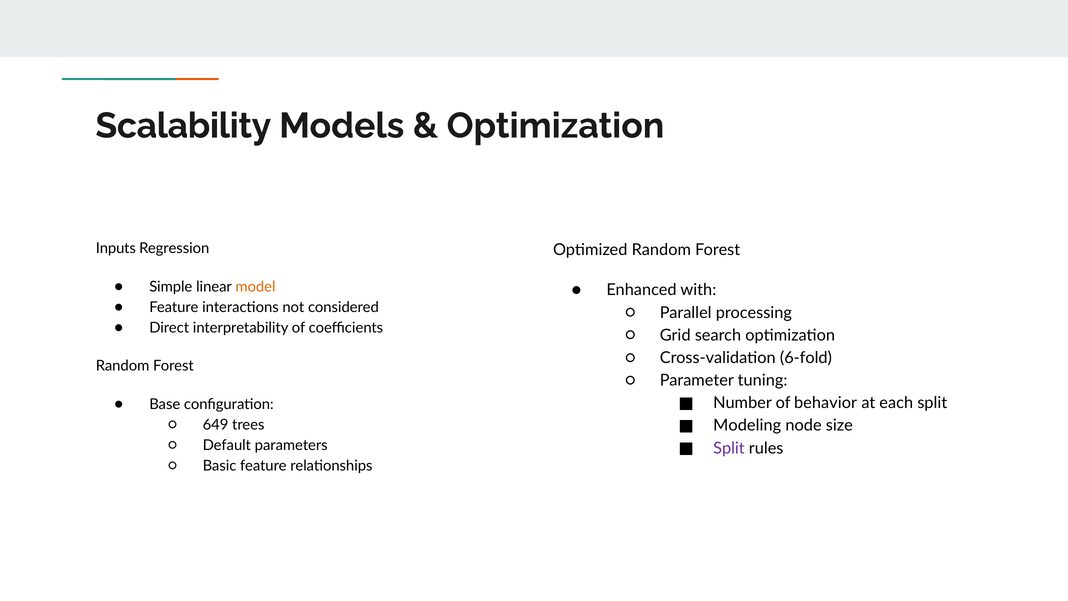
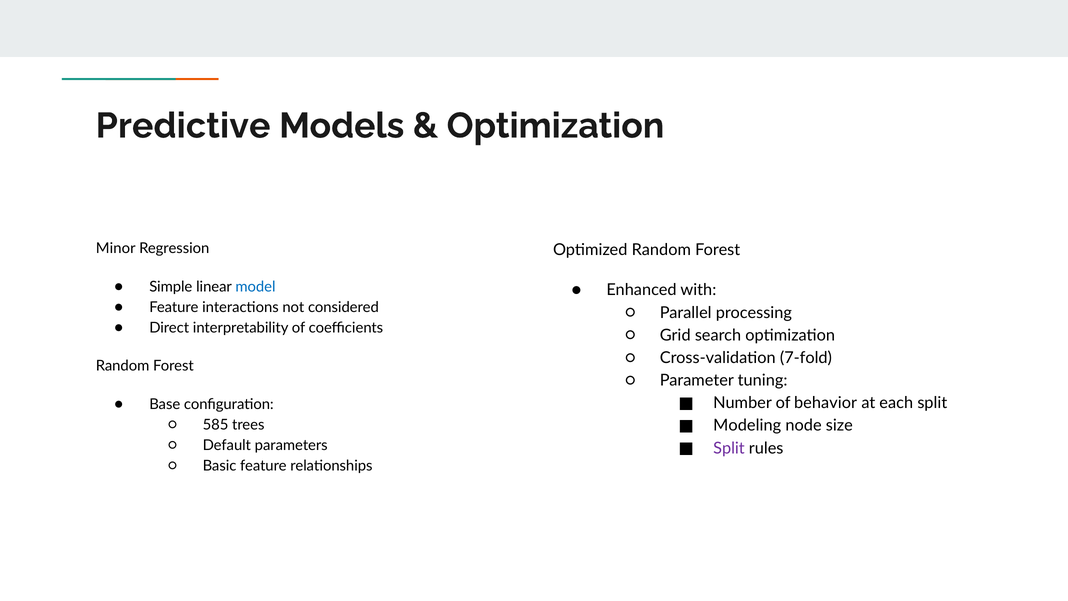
Scalability: Scalability -> Predictive (183, 126)
Inputs: Inputs -> Minor (116, 248)
model colour: orange -> blue (255, 287)
6-fold: 6-fold -> 7-fold (806, 358)
649: 649 -> 585 (216, 424)
